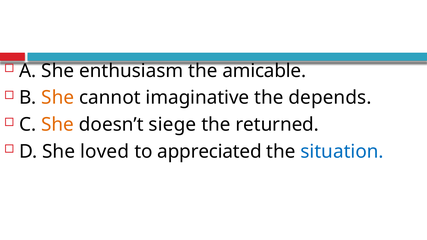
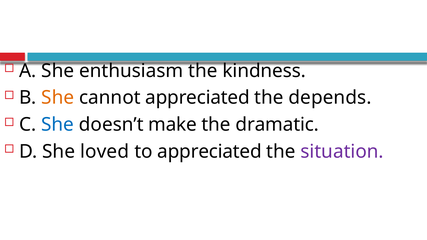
amicable: amicable -> kindness (264, 71)
cannot imaginative: imaginative -> appreciated (198, 98)
She colour: orange -> blue (58, 125)
siege: siege -> make (173, 125)
returned: returned -> dramatic (277, 125)
situation colour: blue -> purple (342, 152)
